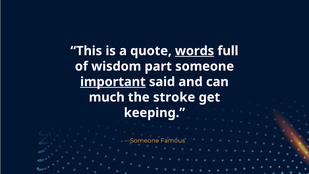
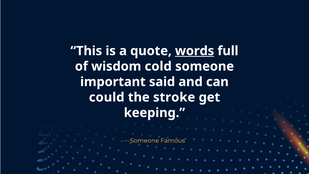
part: part -> cold (158, 66)
important underline: present -> none (113, 82)
much: much -> could (107, 97)
